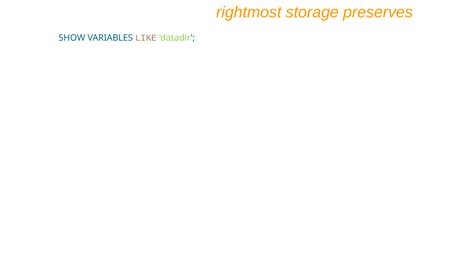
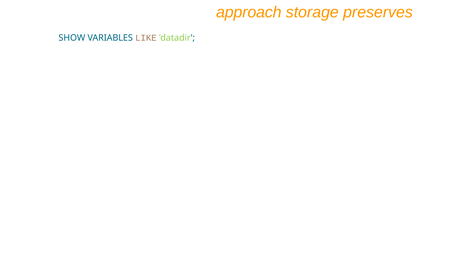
rightmost: rightmost -> approach (249, 12)
